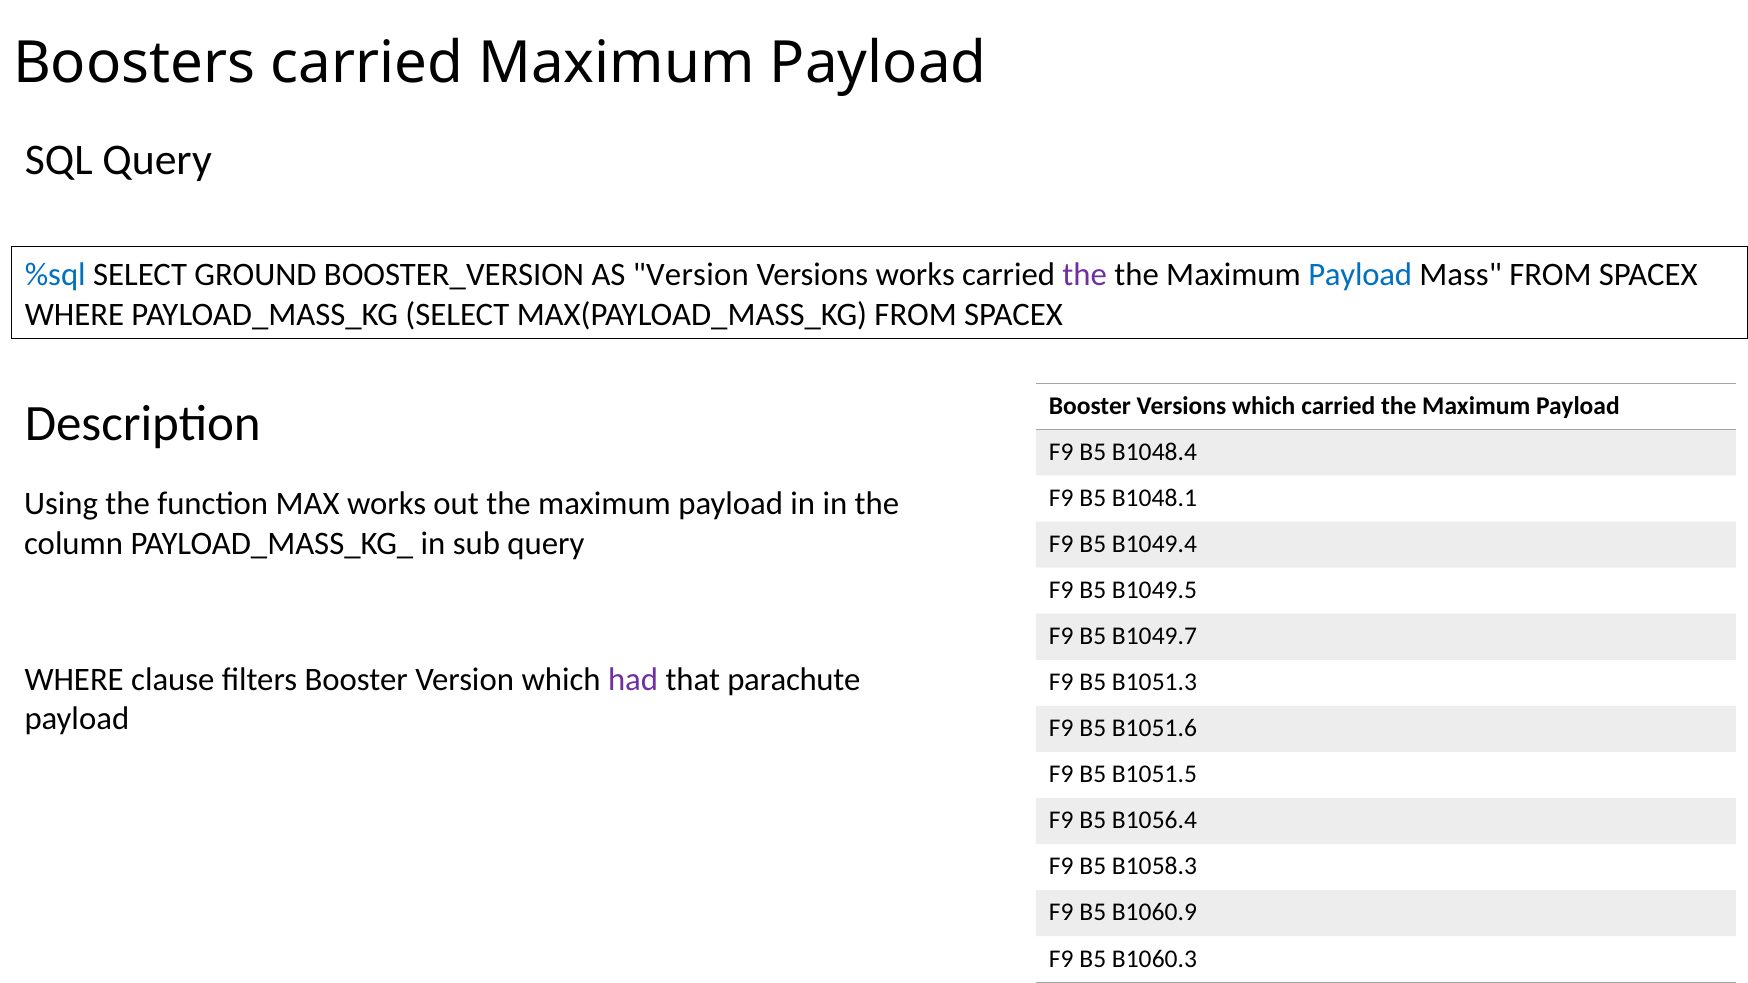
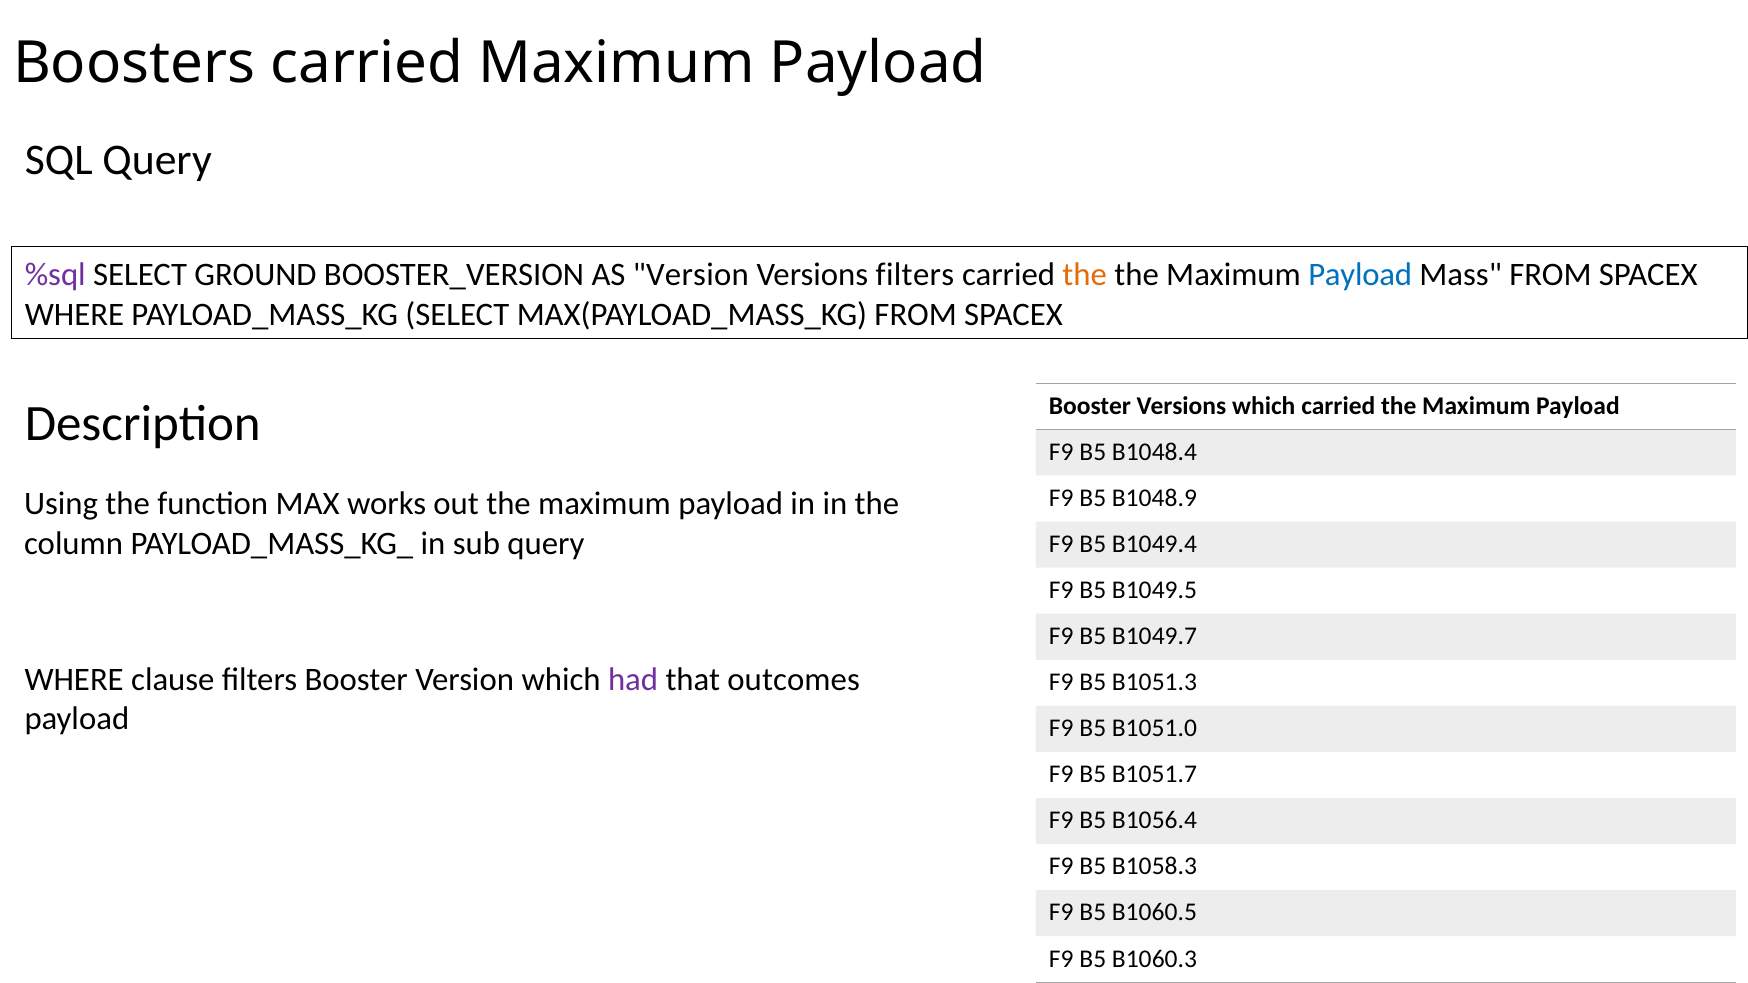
%sql colour: blue -> purple (55, 275)
Versions works: works -> filters (915, 275)
the colour: purple -> orange (1085, 275)
B1048.1: B1048.1 -> B1048.9 (1154, 498)
parachute: parachute -> outcomes (794, 680)
B1051.6: B1051.6 -> B1051.0 (1154, 728)
B1051.5: B1051.5 -> B1051.7 (1154, 775)
B1060.9: B1060.9 -> B1060.5 (1154, 913)
